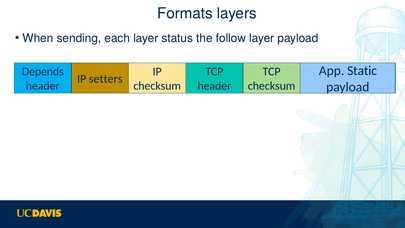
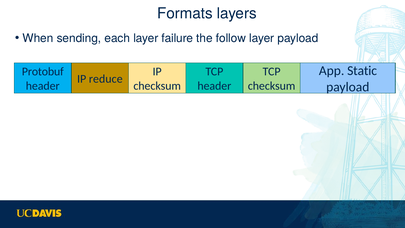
status: status -> failure (177, 38)
Depends: Depends -> Protobuf (43, 72)
setters: setters -> reduce (106, 79)
